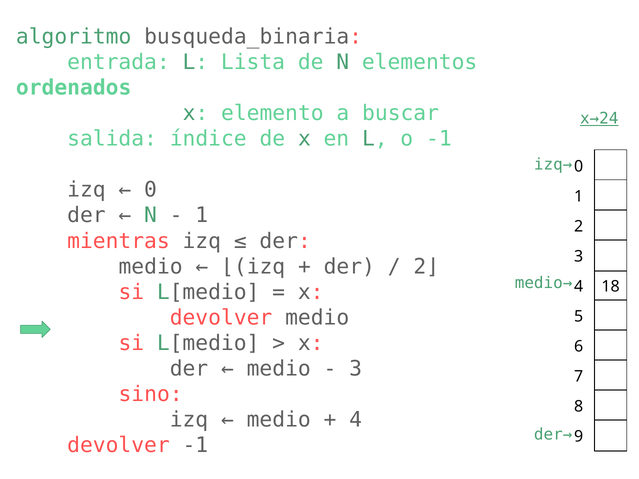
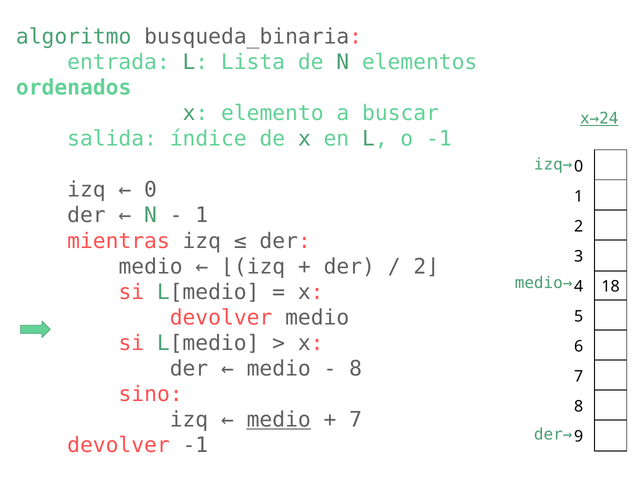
3: 3 -> 8 (356, 369)
medio underline: none -> present (279, 420)
4: 4 -> 7 (356, 420)
